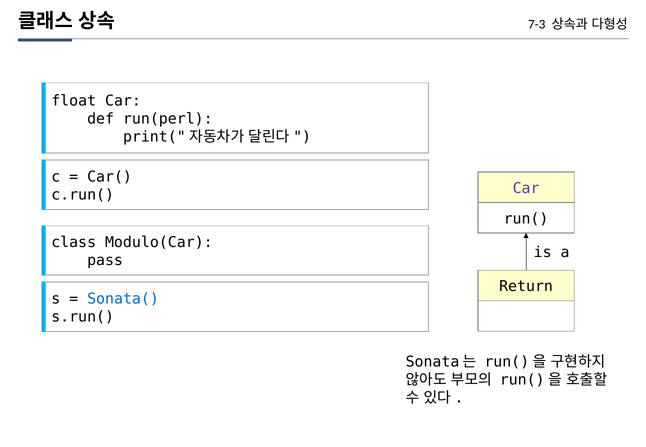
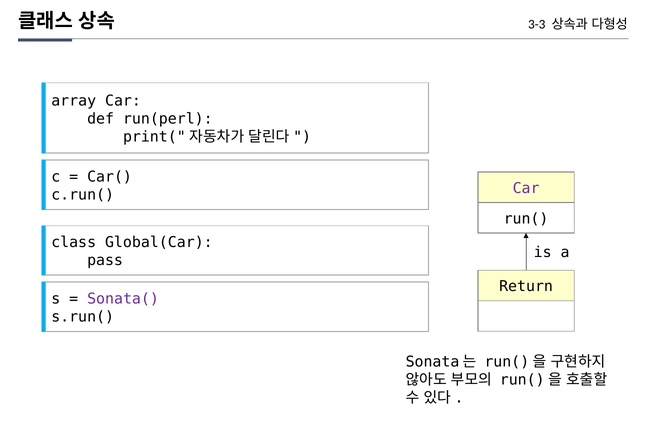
7-3: 7-3 -> 3-3 (537, 24)
float: float -> array (74, 101)
Modulo(Car: Modulo(Car -> Global(Car (159, 243)
Sonata( colour: blue -> purple (123, 299)
